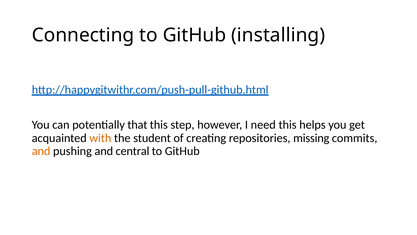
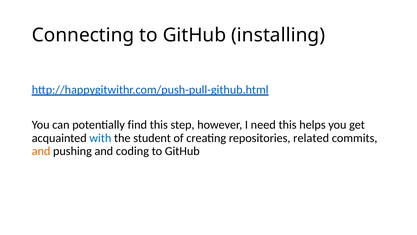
that: that -> find (137, 125)
with colour: orange -> blue (100, 138)
missing: missing -> related (311, 138)
central: central -> coding (132, 151)
